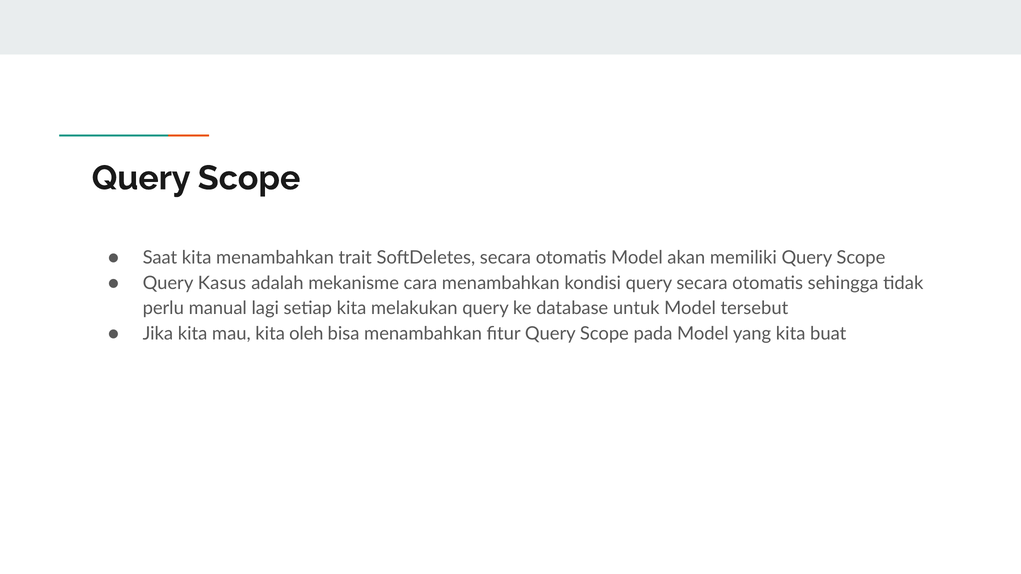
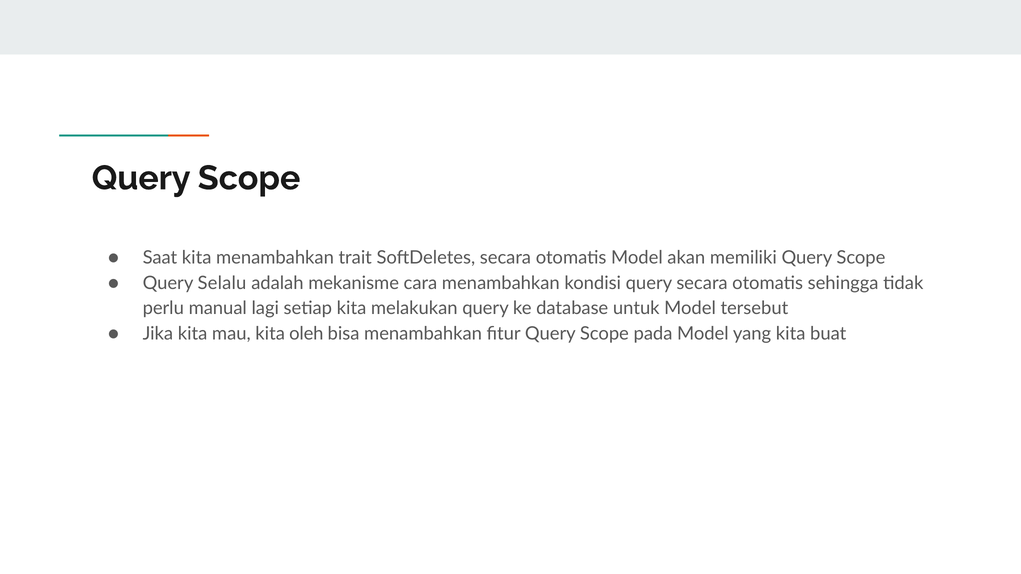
Kasus: Kasus -> Selalu (222, 283)
